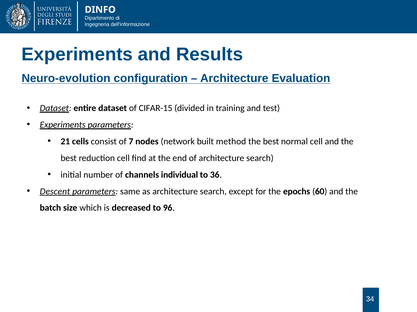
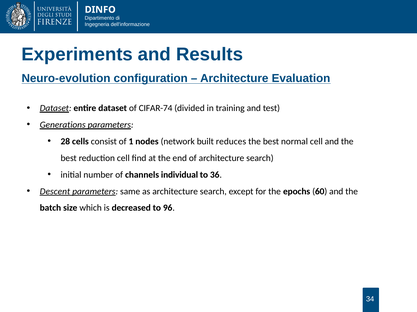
CIFAR-15: CIFAR-15 -> CIFAR-74 (156, 108)
Experiments: Experiments -> Generations (63, 125)
21: 21 -> 28 (65, 142)
7: 7 -> 1 (131, 142)
method: method -> reduces (231, 142)
